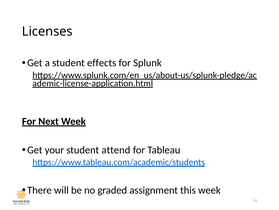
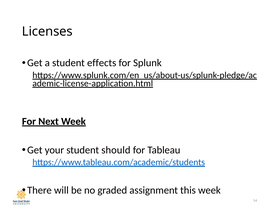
attend: attend -> should (116, 149)
